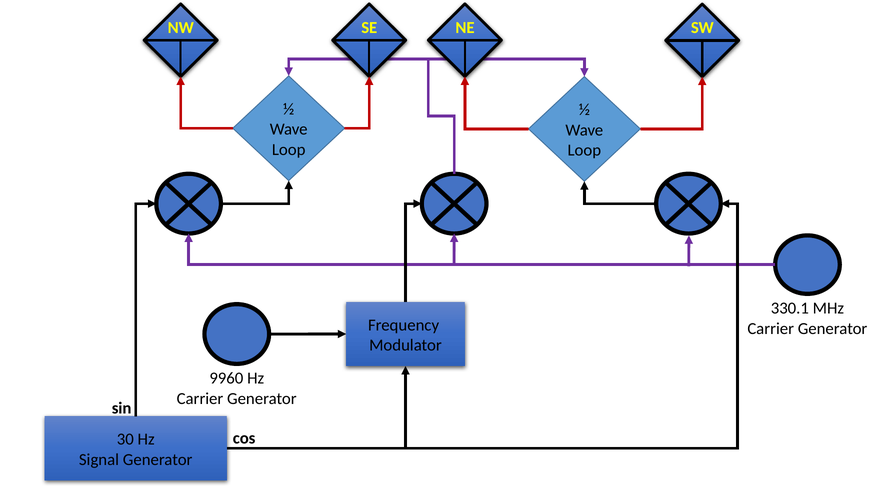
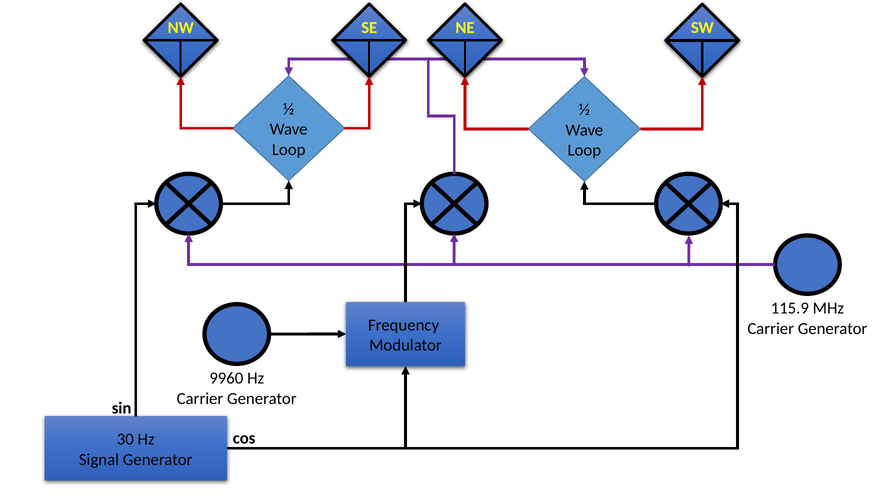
330.1: 330.1 -> 115.9 (790, 308)
